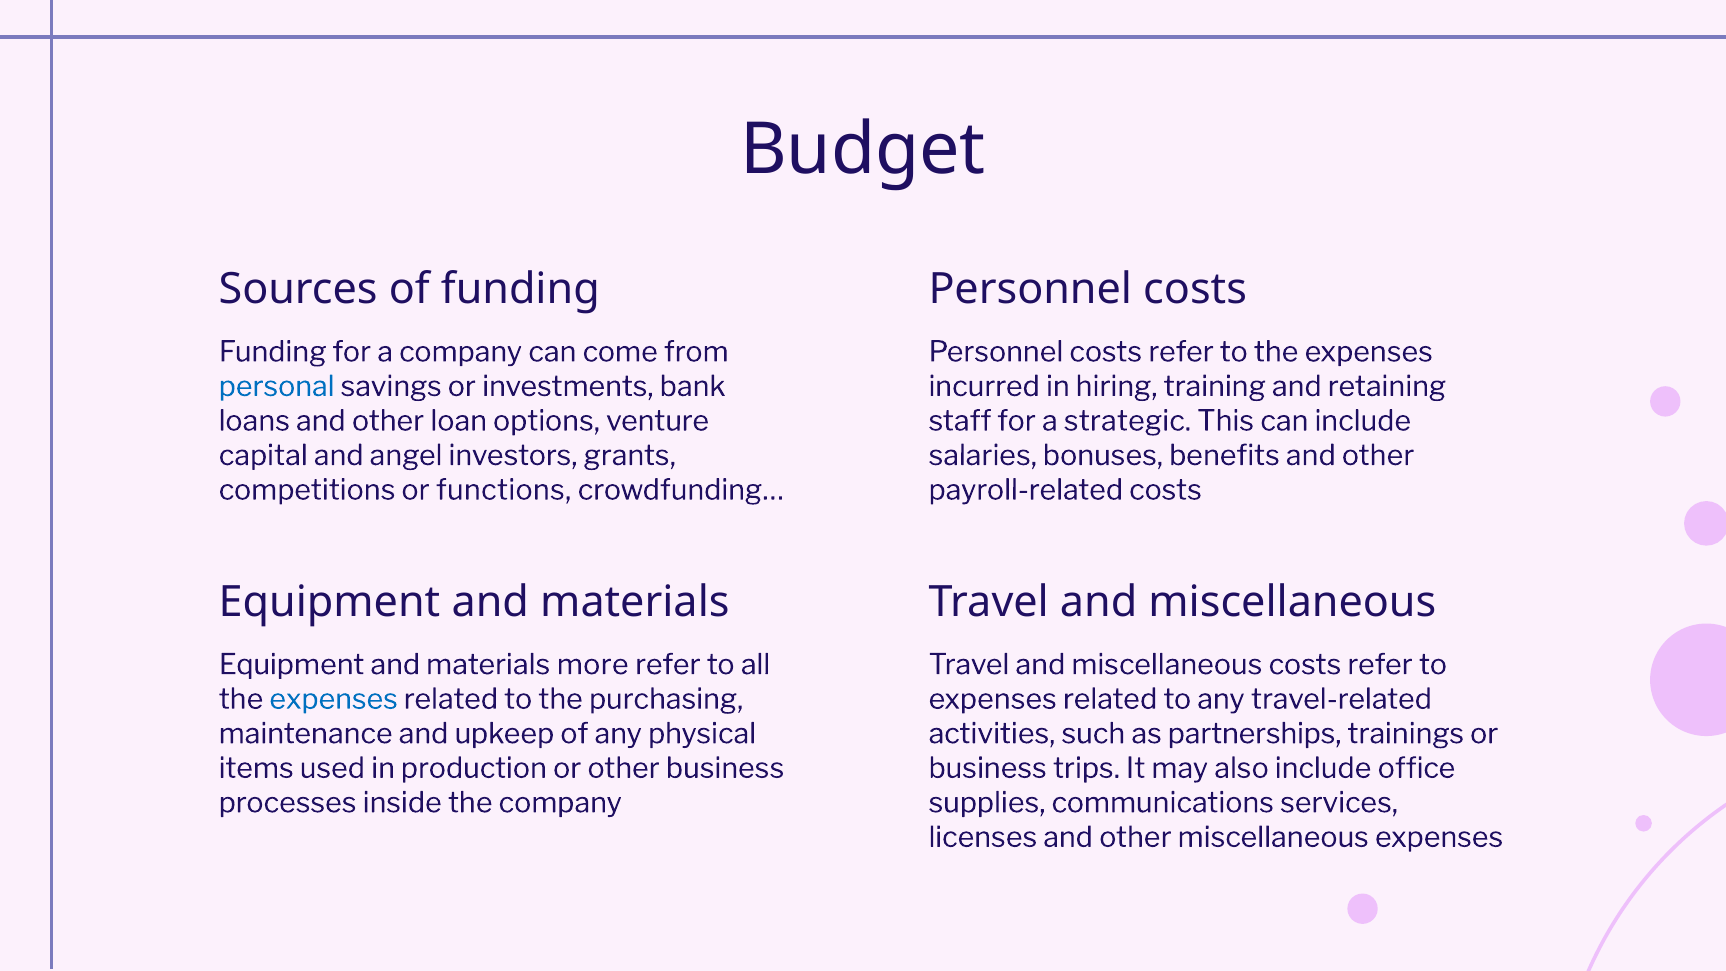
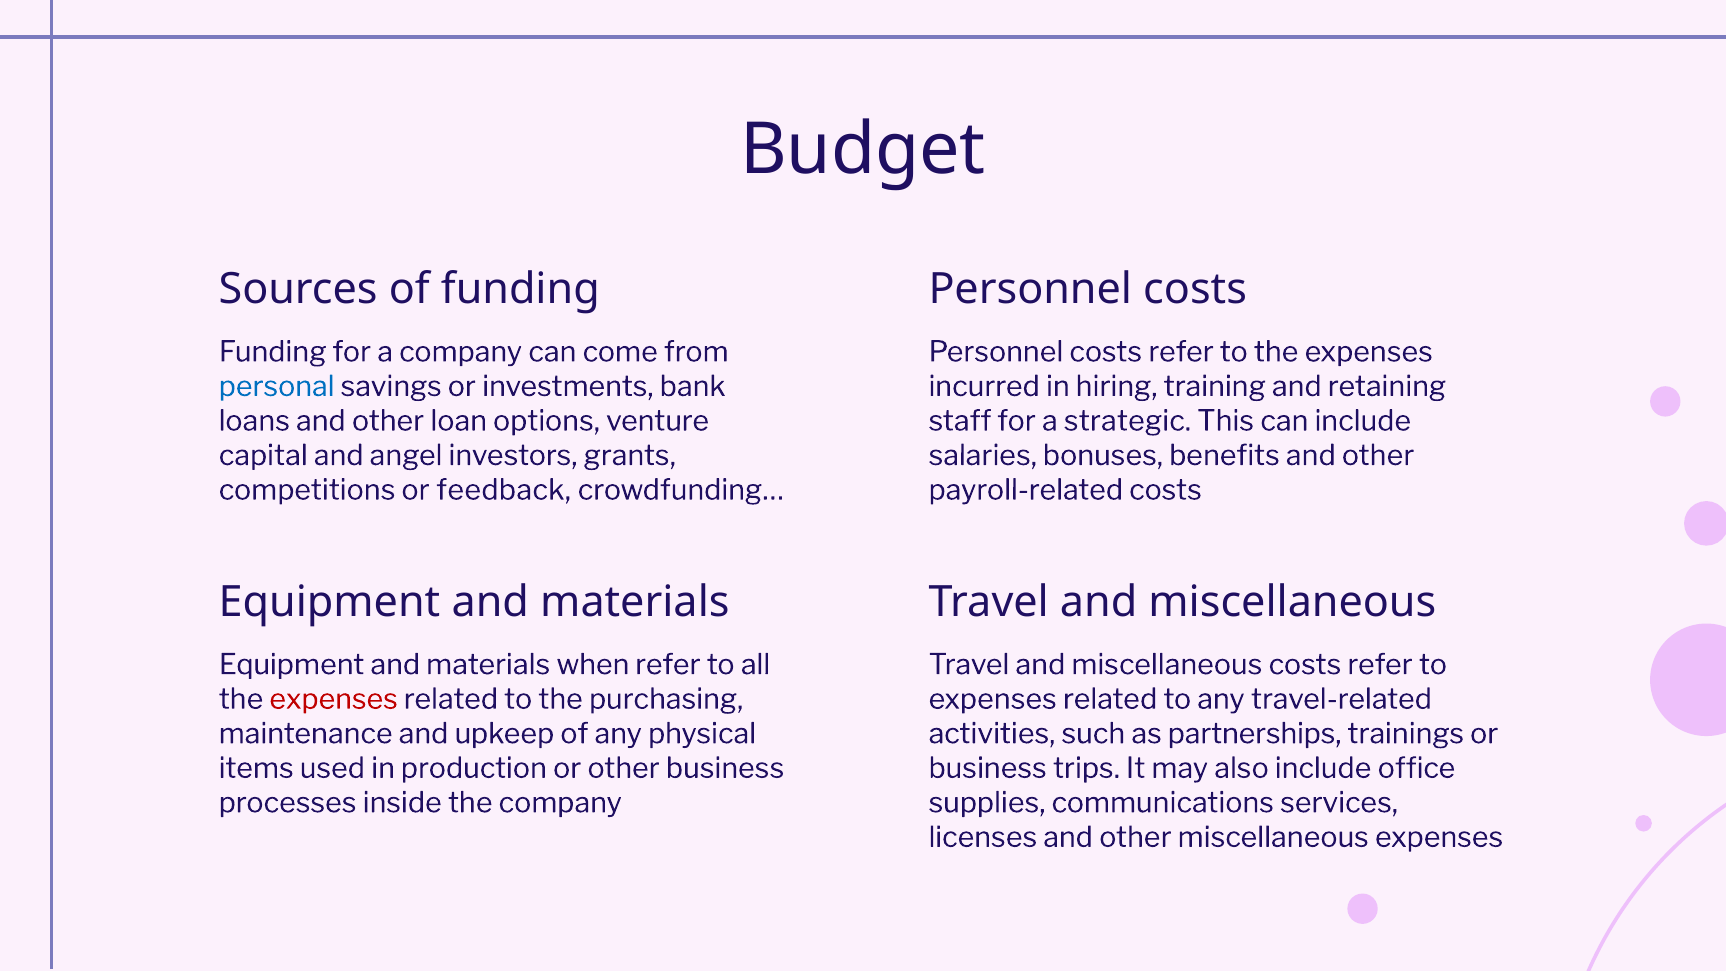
functions: functions -> feedback (504, 490)
more: more -> when (593, 665)
expenses colour: blue -> red (334, 699)
